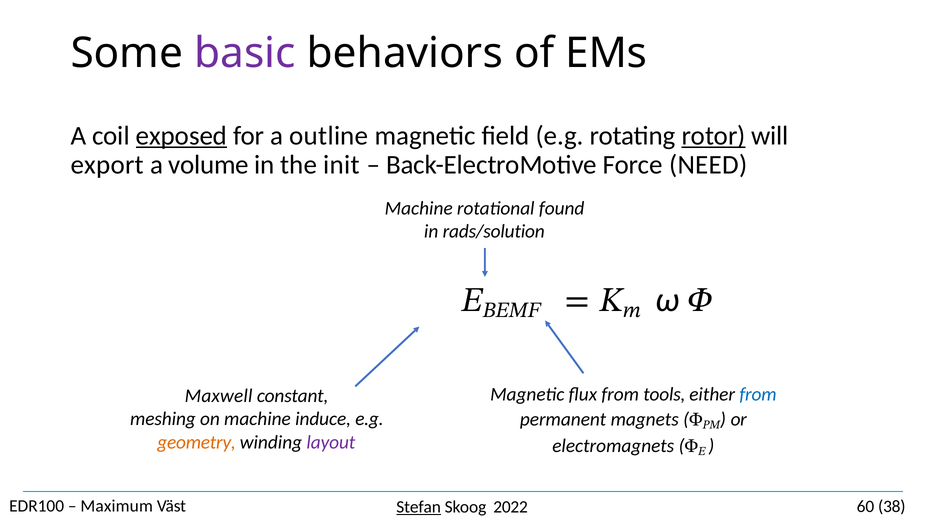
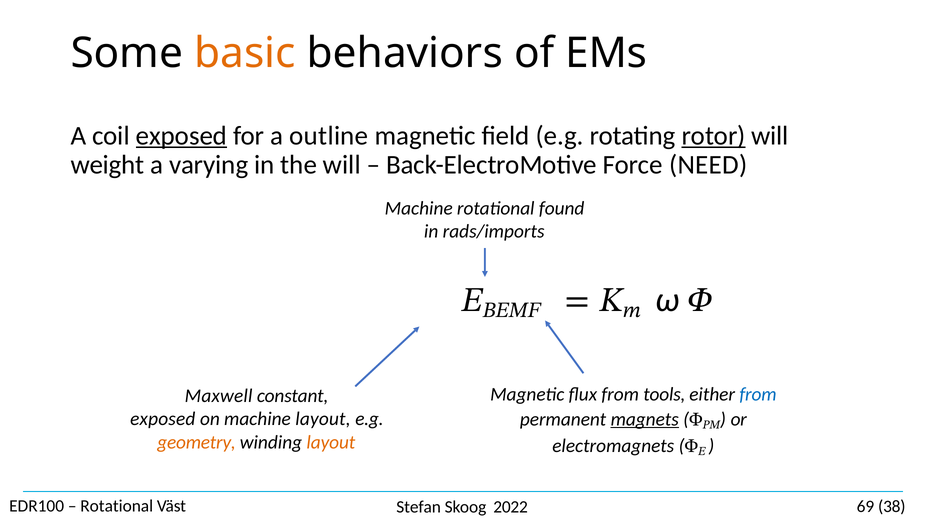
basic colour: purple -> orange (245, 53)
export: export -> weight (107, 165)
volume: volume -> varying (209, 165)
the init: init -> will (342, 165)
rads/solution: rads/solution -> rads/imports (494, 231)
meshing: meshing -> exposed (163, 419)
machine induce: induce -> layout (323, 419)
magnets underline: none -> present (645, 419)
layout colour: purple -> orange (331, 442)
Maximum: Maximum -> Rotational (117, 506)
Stefan underline: present -> none (419, 507)
60: 60 -> 69 (865, 507)
